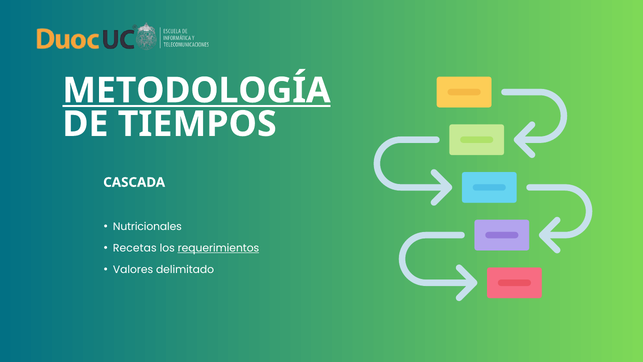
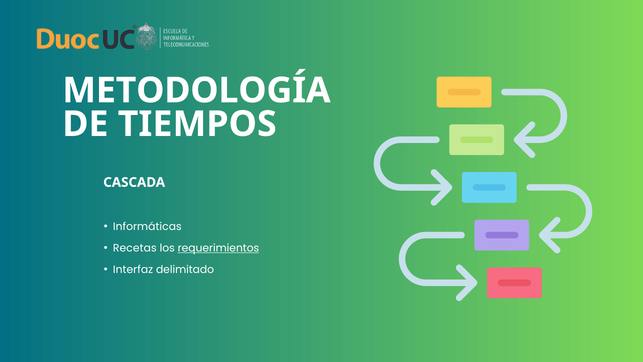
METODOLOGÍA underline: present -> none (196, 90)
Nutricionales: Nutricionales -> Informáticas (147, 226)
Valores: Valores -> Interfaz (133, 269)
